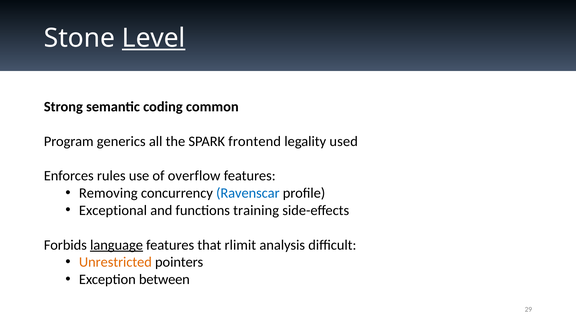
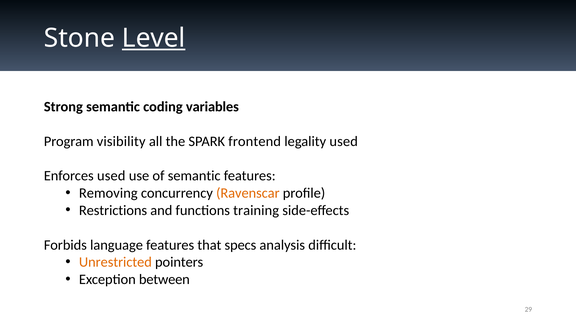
common: common -> variables (212, 107)
generics: generics -> visibility (121, 141)
Enforces rules: rules -> used (111, 176)
of overflow: overflow -> semantic (194, 176)
Ravenscar colour: blue -> orange (248, 193)
Exceptional: Exceptional -> Restrictions (113, 210)
language underline: present -> none (117, 245)
rlimit: rlimit -> specs (240, 245)
